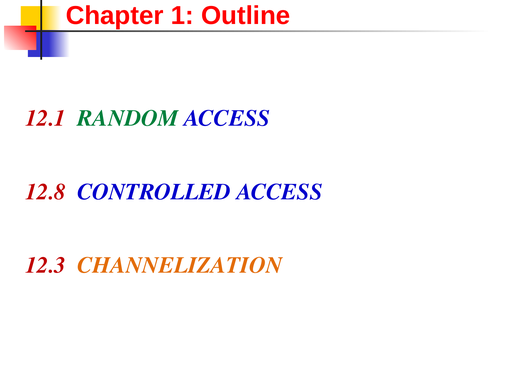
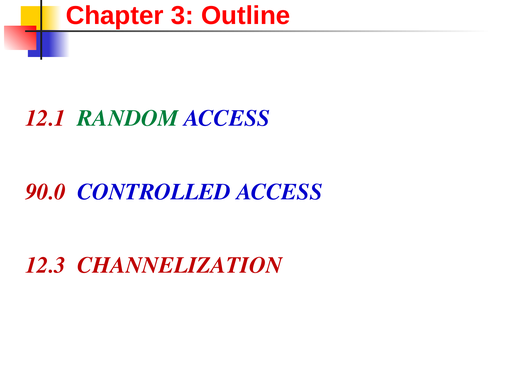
1: 1 -> 3 (182, 16)
12.8: 12.8 -> 90.0 (46, 192)
CHANNELIZATION colour: orange -> red (180, 265)
